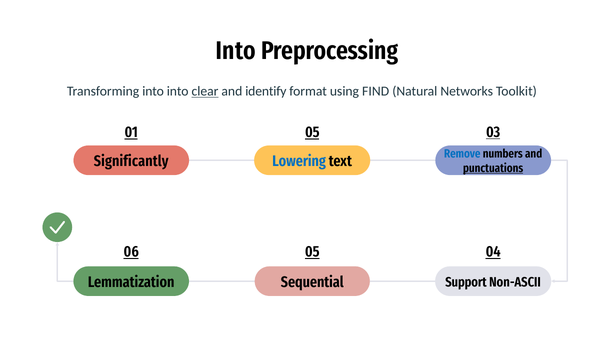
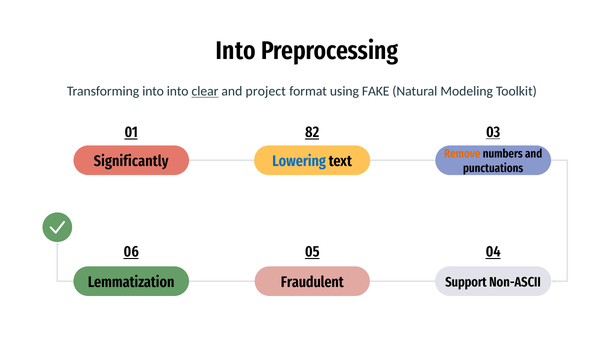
identify: identify -> project (266, 92)
FIND: FIND -> FAKE (376, 92)
Networks: Networks -> Modeling (467, 92)
01 05: 05 -> 82 (312, 133)
Remove colour: blue -> orange (462, 154)
punctuations underline: present -> none (493, 168)
Sequential: Sequential -> Fraudulent (312, 283)
